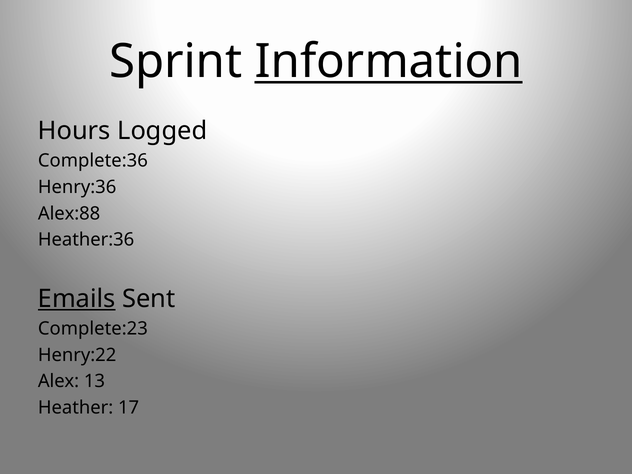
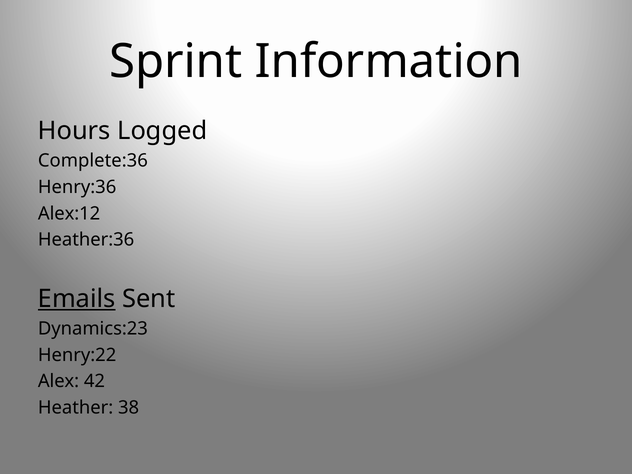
Information underline: present -> none (389, 62)
Alex:88: Alex:88 -> Alex:12 (69, 214)
Complete:23: Complete:23 -> Dynamics:23 (93, 329)
13: 13 -> 42 (94, 381)
17: 17 -> 38 (129, 408)
